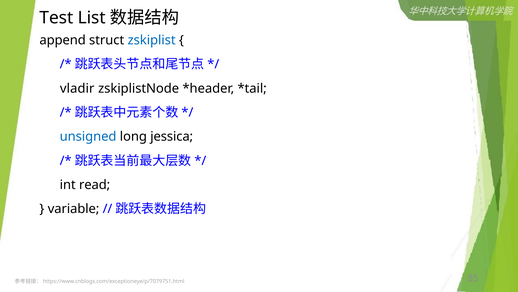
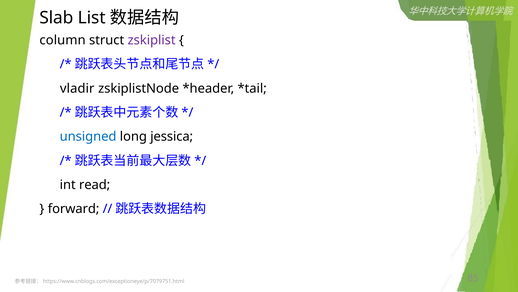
Test: Test -> Slab (56, 18)
append: append -> column (63, 40)
zskiplist colour: blue -> purple (152, 40)
variable: variable -> forward (74, 208)
